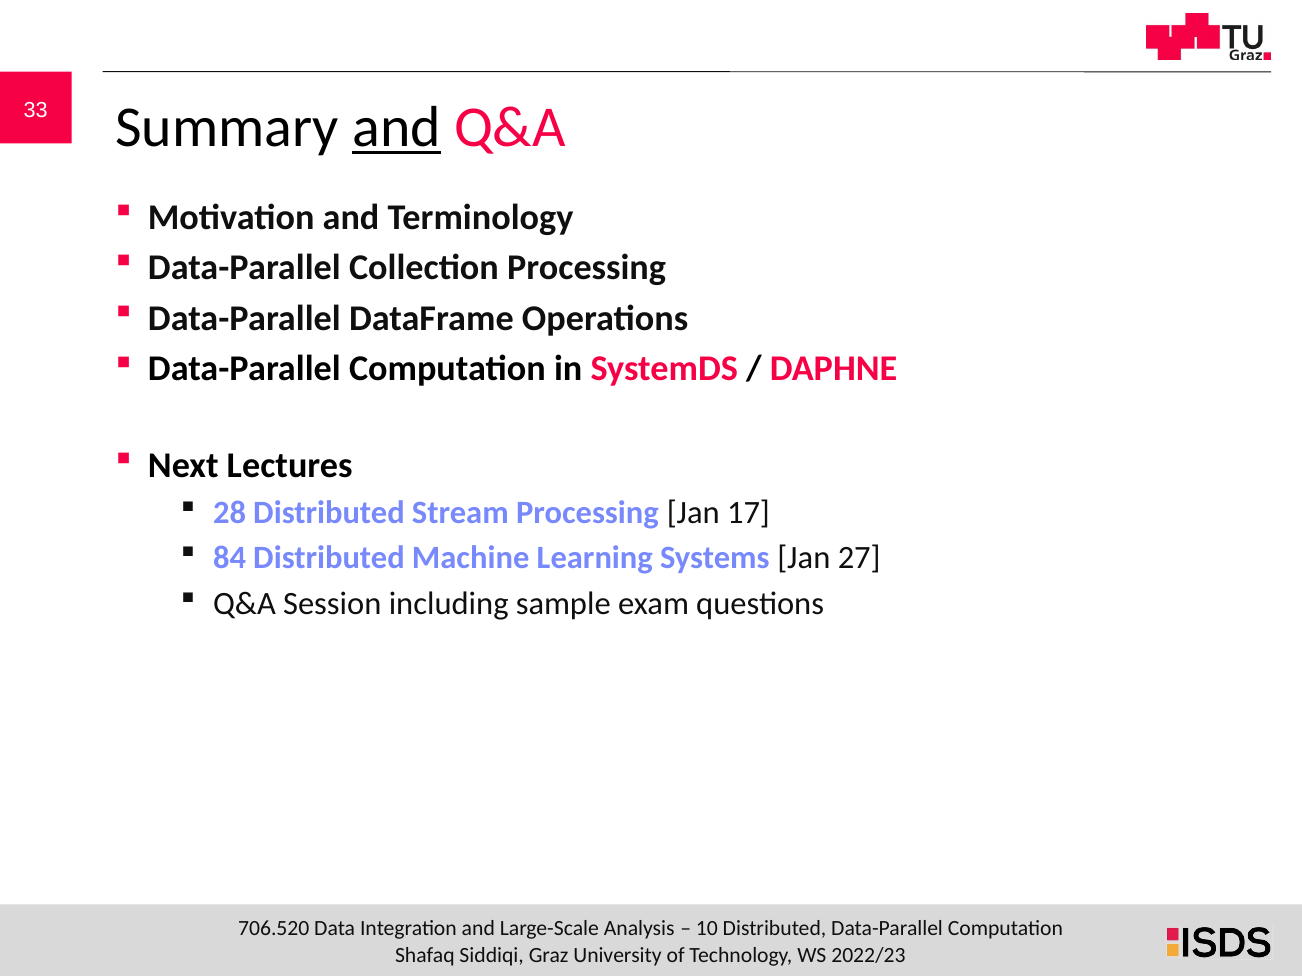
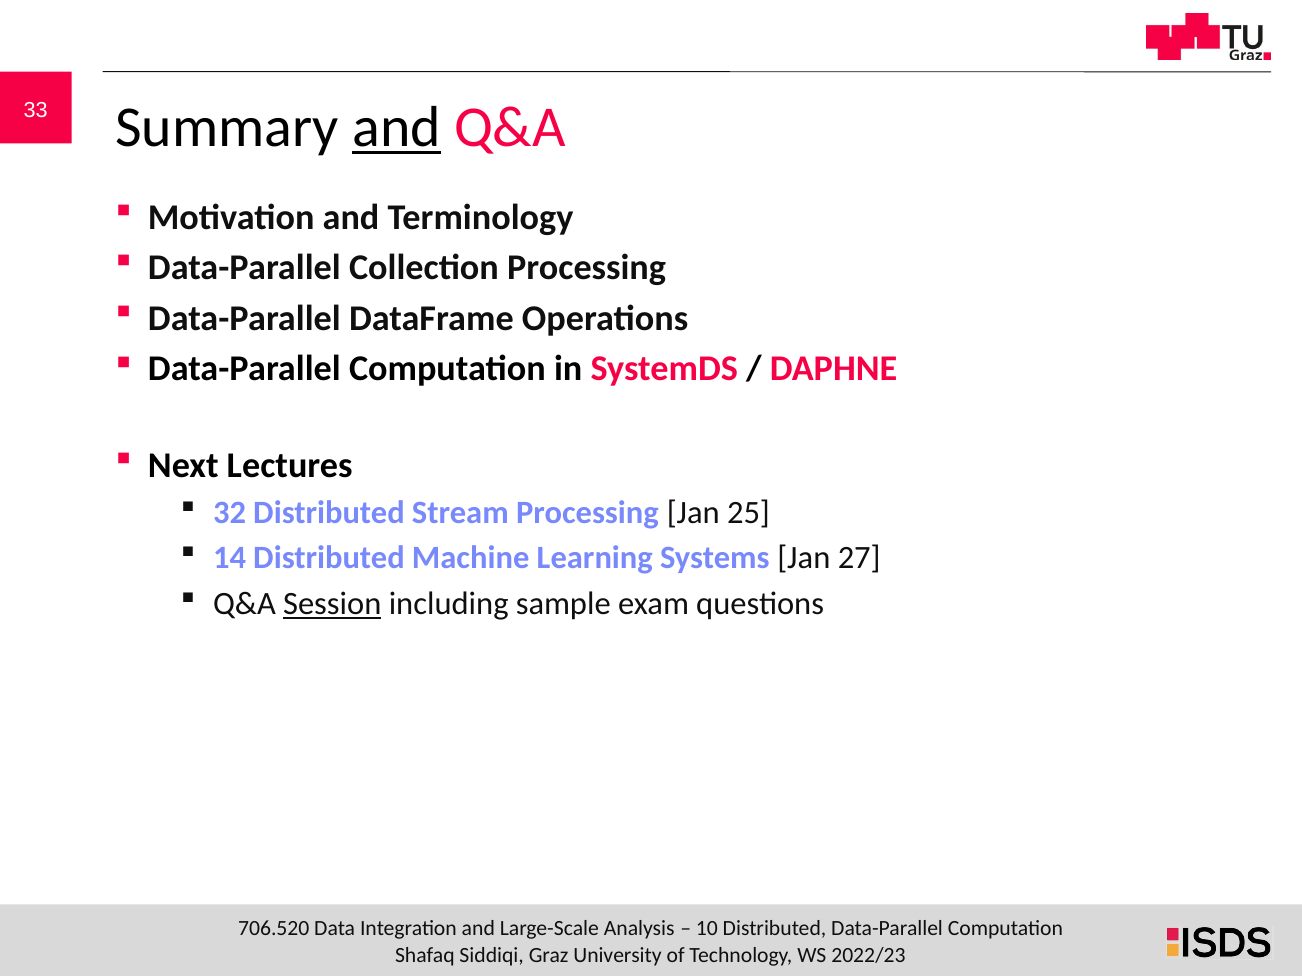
28: 28 -> 32 (230, 513)
17: 17 -> 25 (749, 513)
84: 84 -> 14 (230, 558)
Session underline: none -> present (332, 604)
